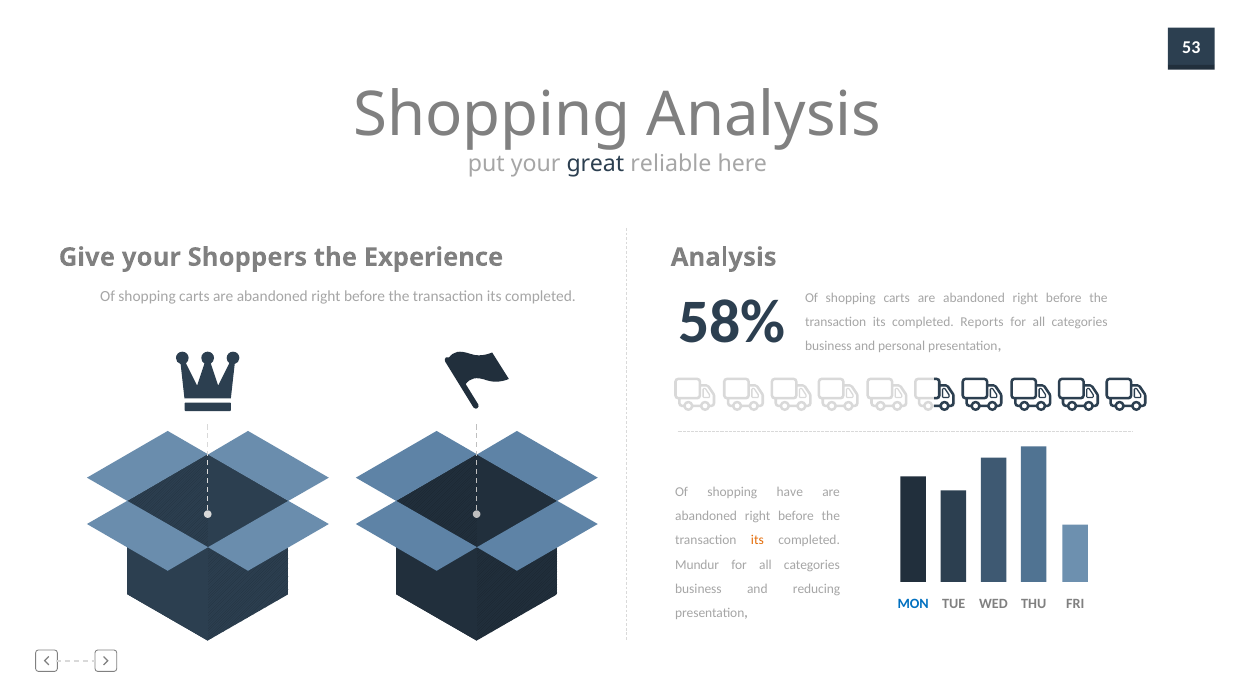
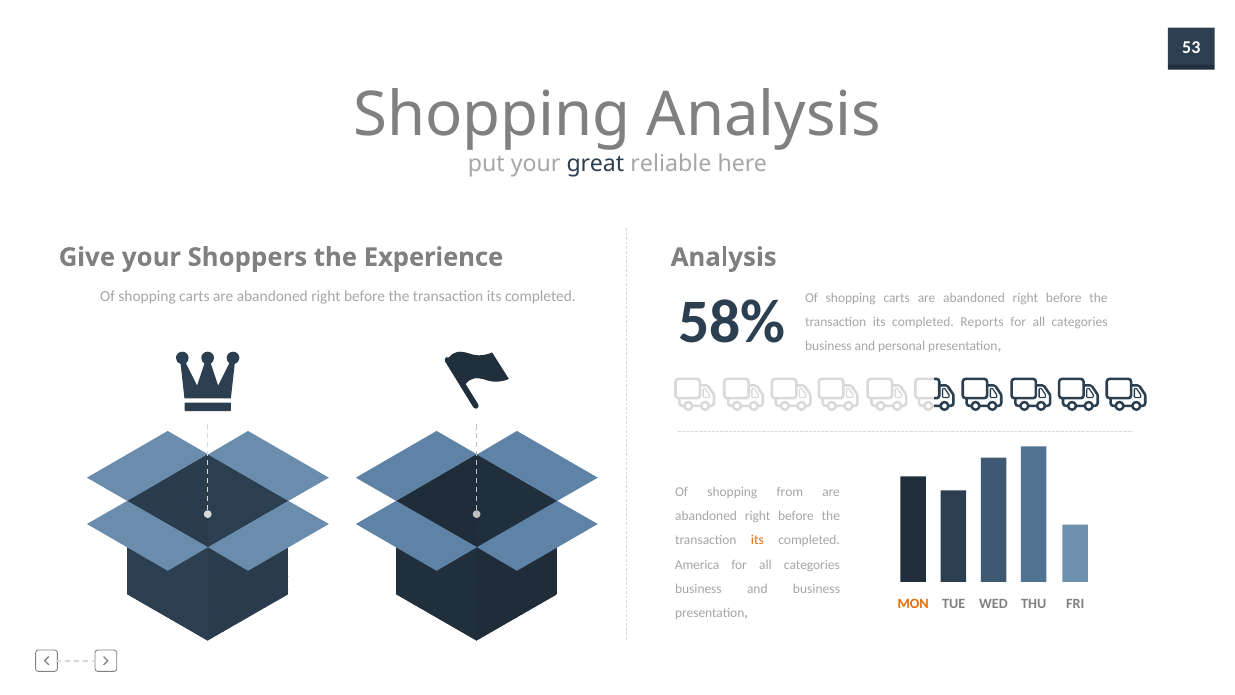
have: have -> from (790, 492)
Mundur: Mundur -> America (697, 564)
and reducing: reducing -> business (816, 589)
MON colour: blue -> orange (913, 603)
